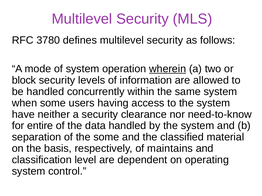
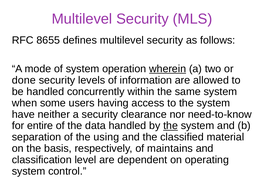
3780: 3780 -> 8655 (48, 40)
block: block -> done (24, 80)
the underline: none -> present (171, 126)
the some: some -> using (106, 137)
